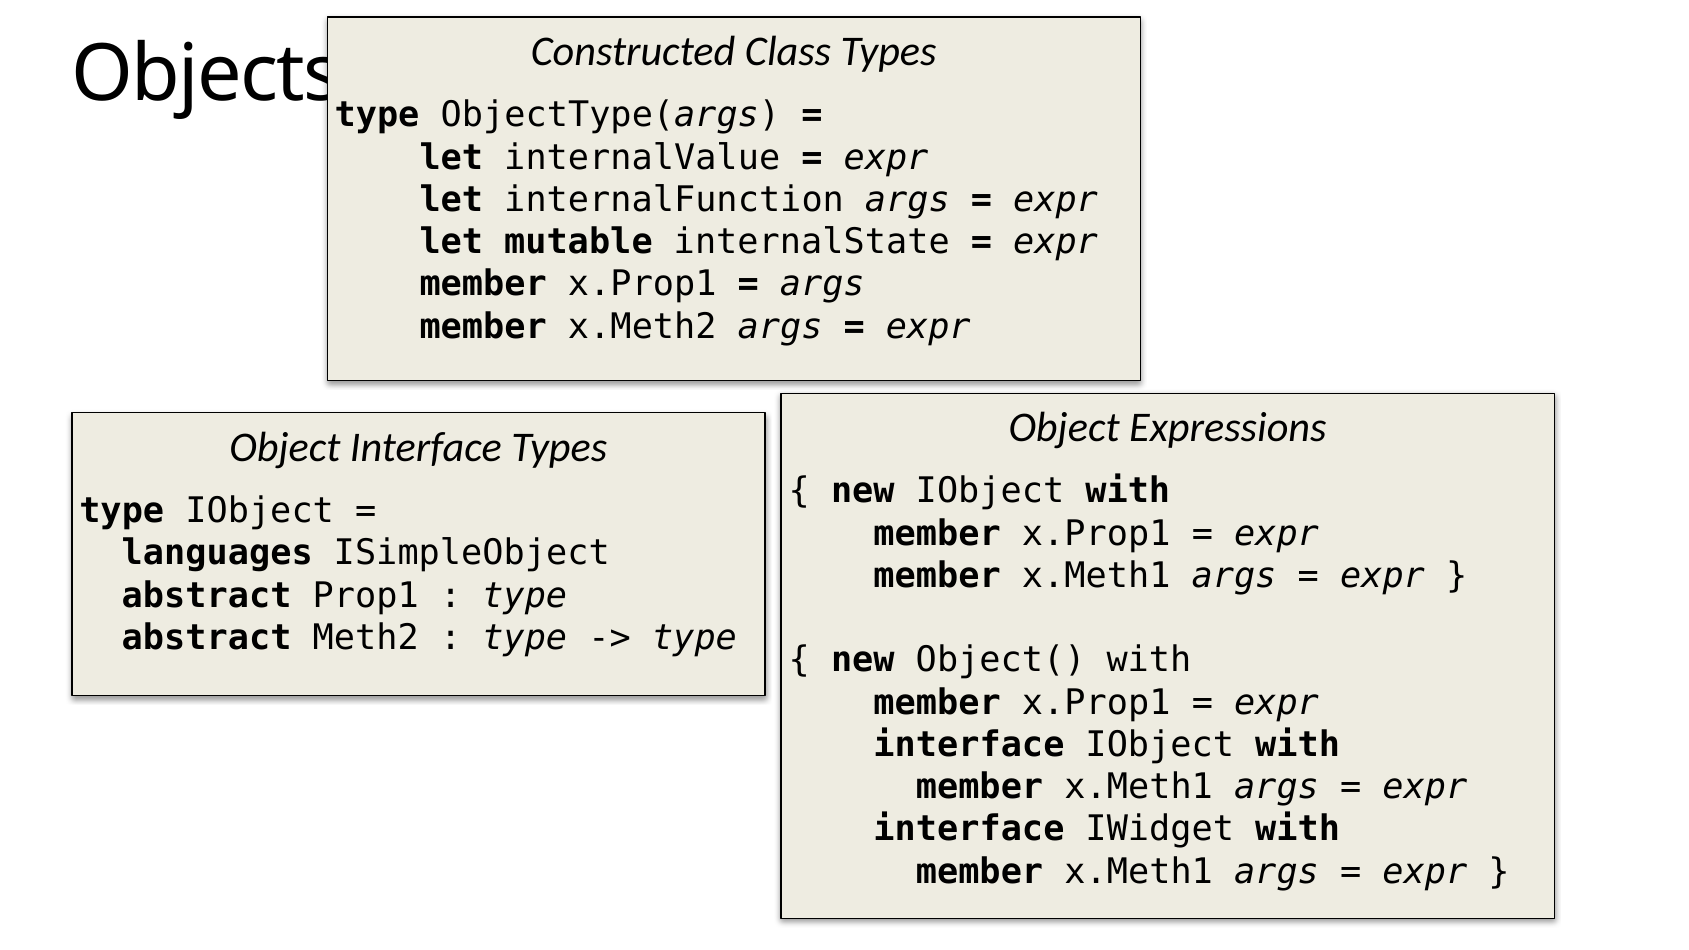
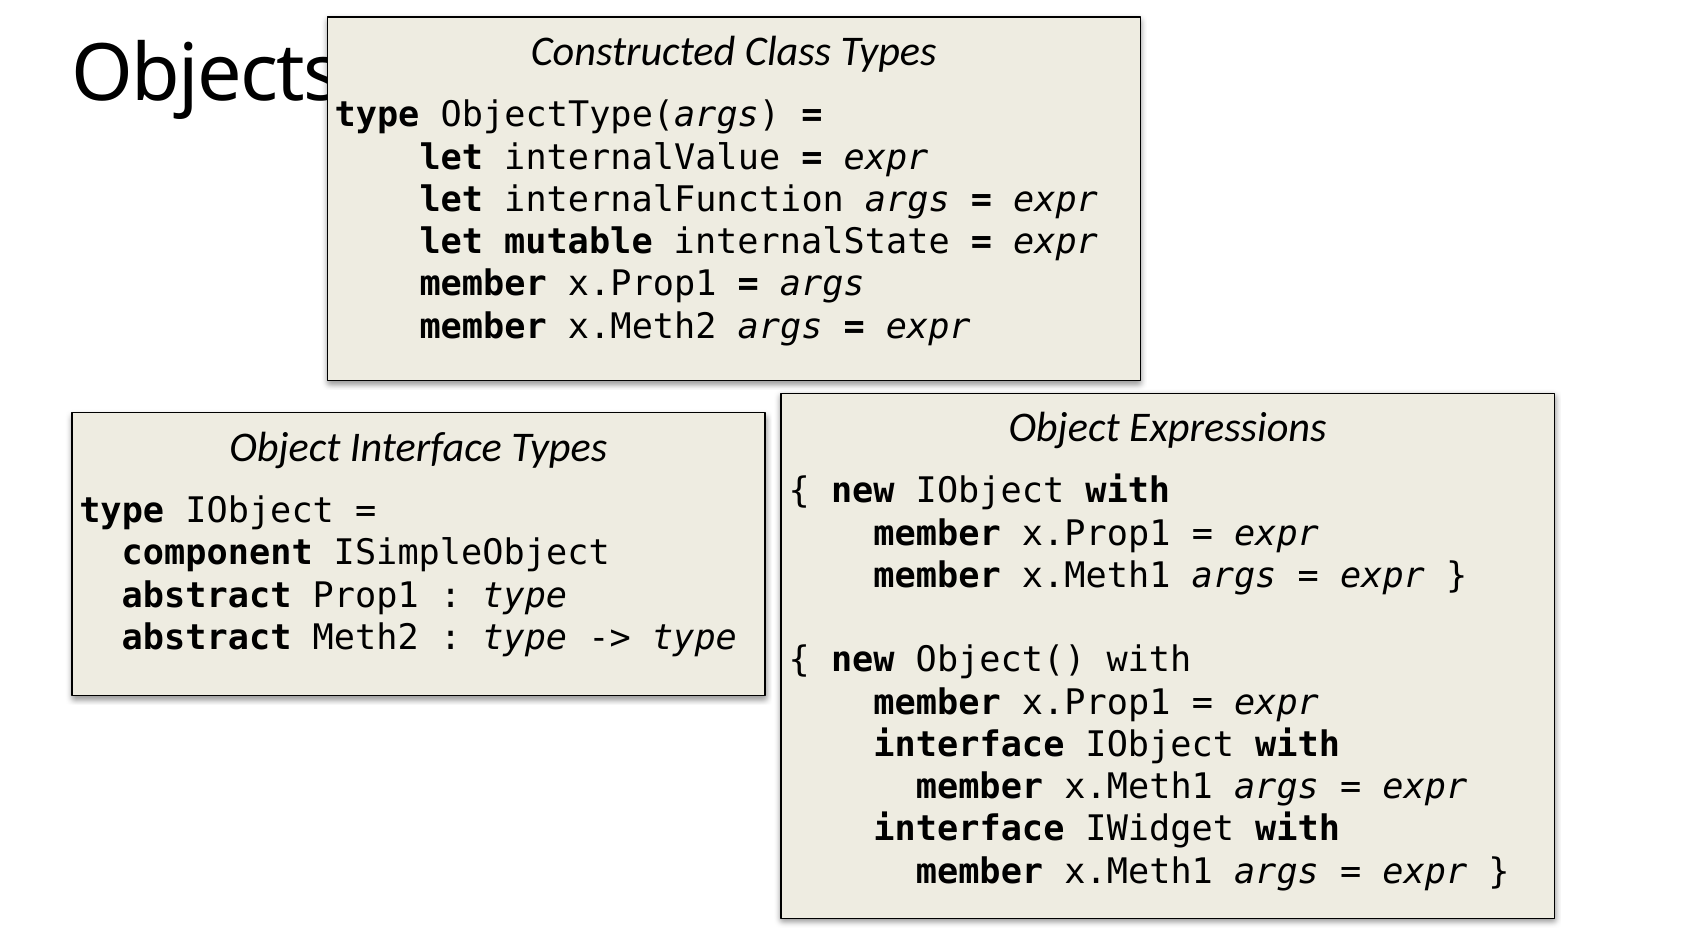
languages: languages -> component (217, 553)
